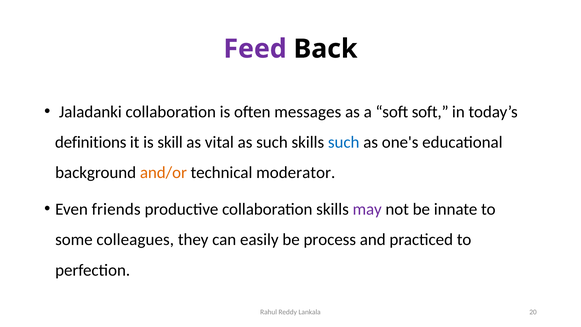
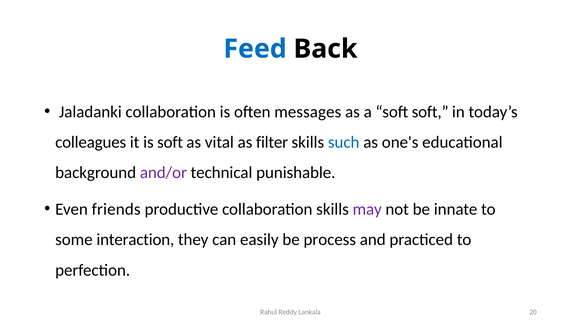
Feed colour: purple -> blue (255, 49)
definitions: definitions -> colleagues (91, 142)
is skill: skill -> soft (170, 142)
as such: such -> filter (272, 142)
and/or colour: orange -> purple (163, 173)
moderator: moderator -> punishable (296, 173)
colleagues: colleagues -> interaction (135, 239)
